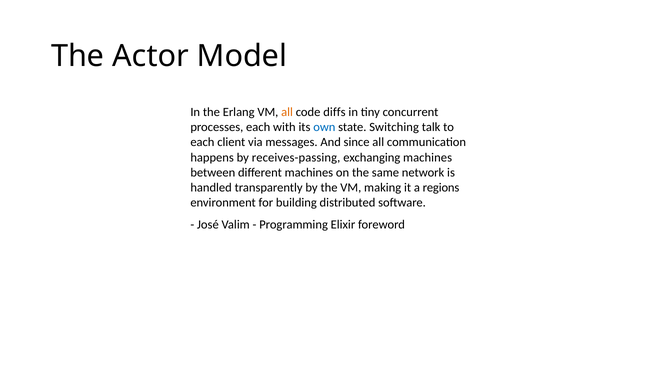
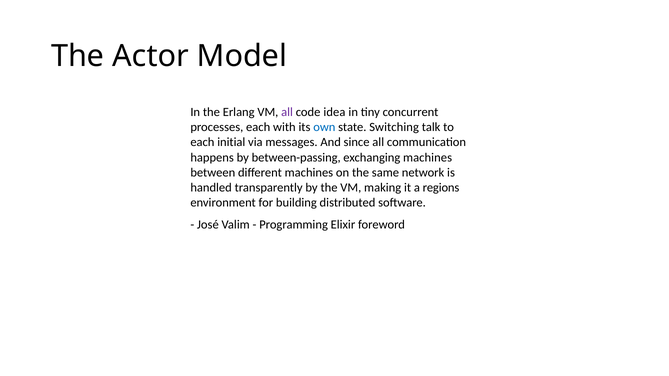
all colour: orange -> purple (287, 112)
diffs: diffs -> idea (334, 112)
client: client -> initial (231, 142)
receives-passing: receives-passing -> between-passing (296, 158)
